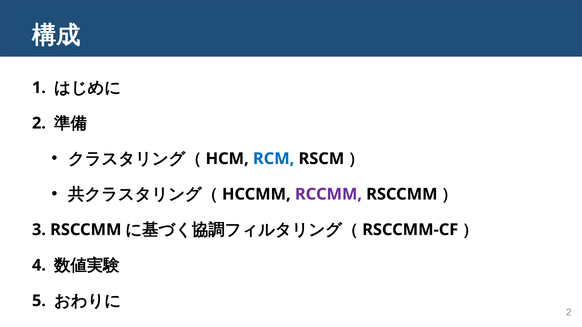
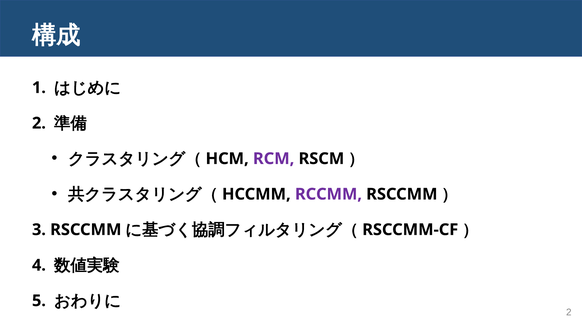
RCM colour: blue -> purple (274, 159)
